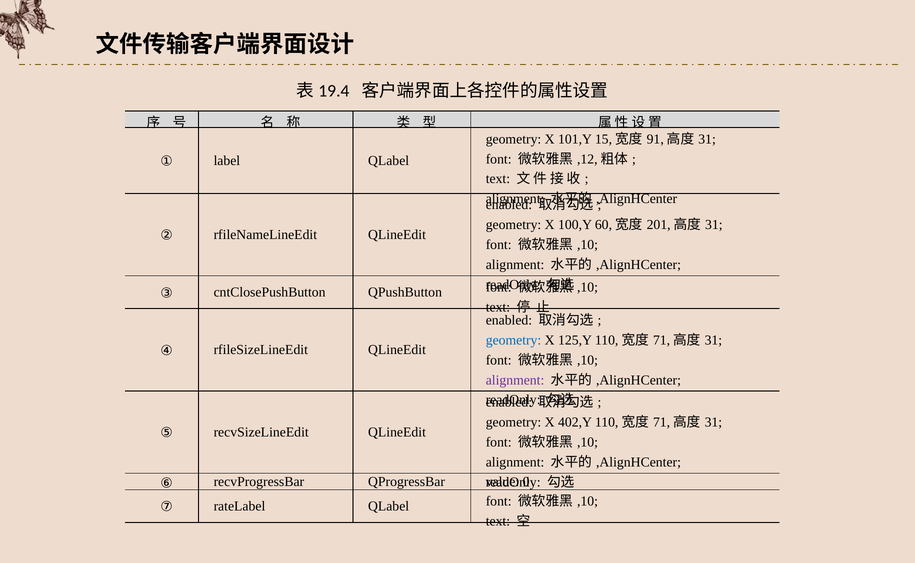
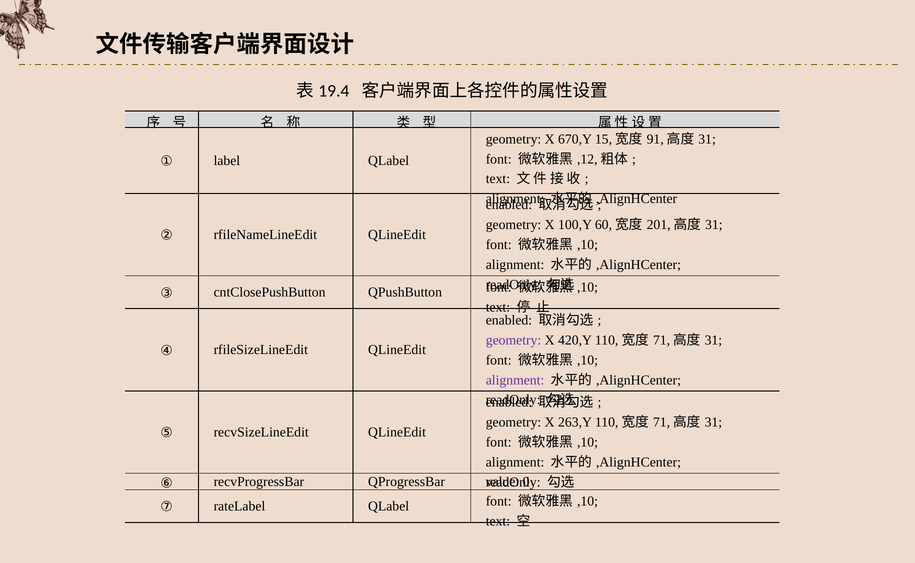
101,Y: 101,Y -> 670,Y (575, 139)
geometry colour: blue -> purple (514, 340)
125,Y: 125,Y -> 420,Y (575, 340)
402,Y: 402,Y -> 263,Y (575, 422)
